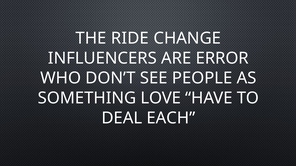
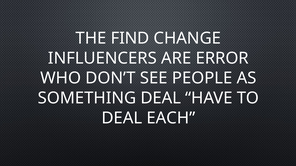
RIDE: RIDE -> FIND (130, 38)
SOMETHING LOVE: LOVE -> DEAL (161, 98)
